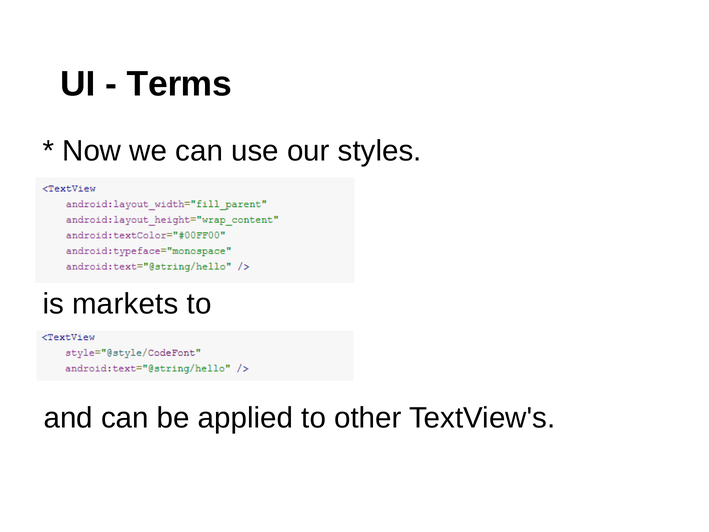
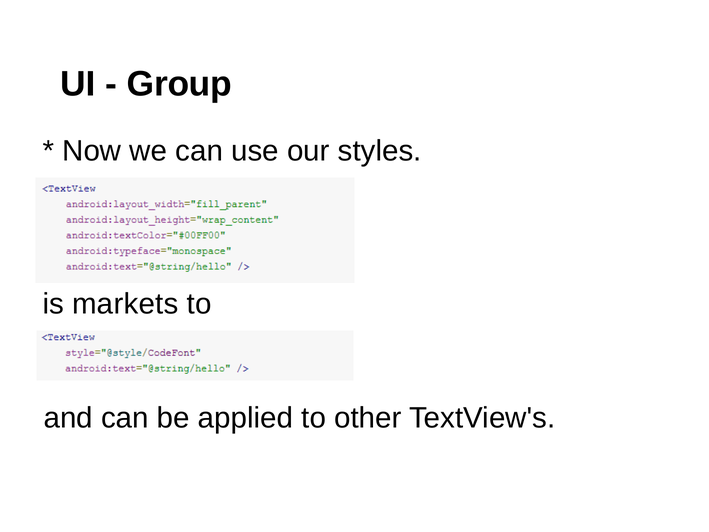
Terms: Terms -> Group (179, 84)
